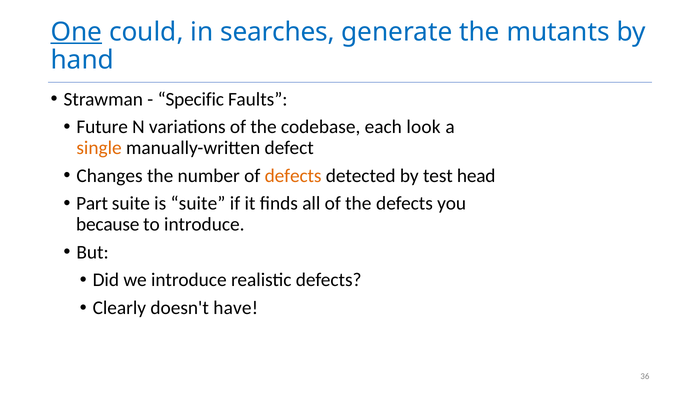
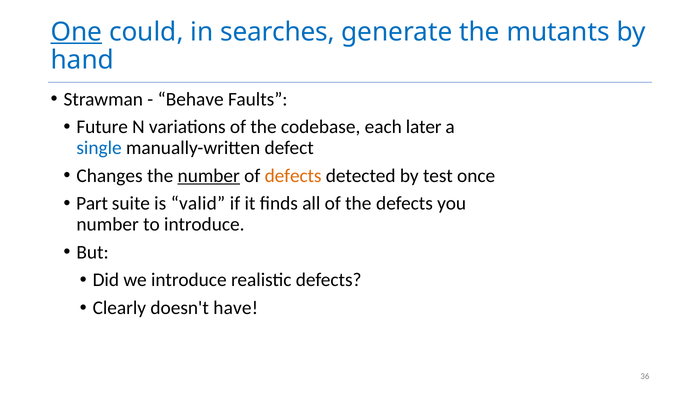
Specific: Specific -> Behave (191, 99)
look: look -> later (424, 127)
single colour: orange -> blue (99, 148)
number underline: none -> present (209, 176)
head: head -> once (476, 176)
is suite: suite -> valid (198, 203)
because: because -> number (108, 224)
